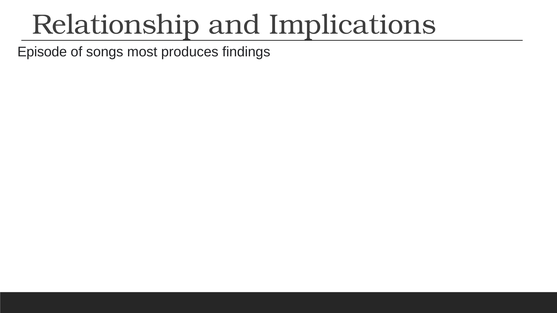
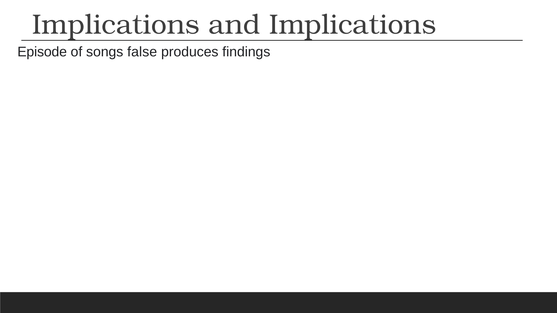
Relationship: Relationship -> Implications (116, 25)
most: most -> false (142, 52)
